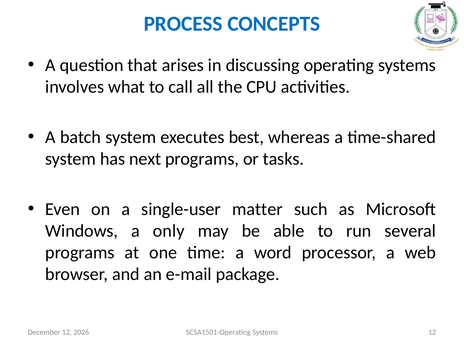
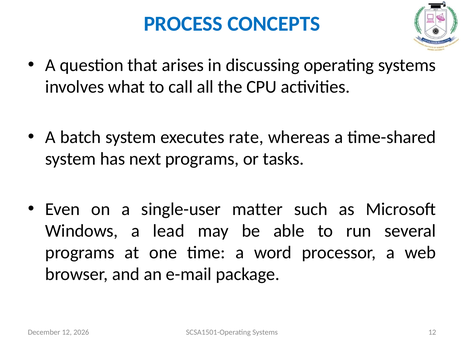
best: best -> rate (246, 137)
only: only -> lead (169, 231)
